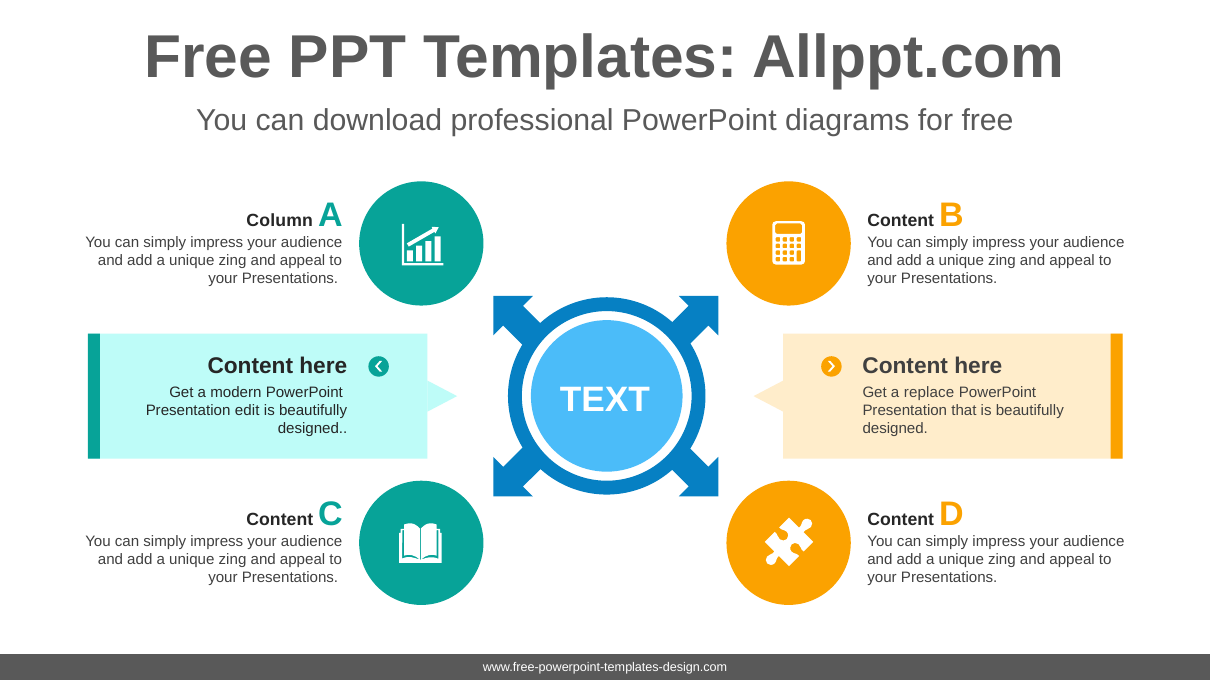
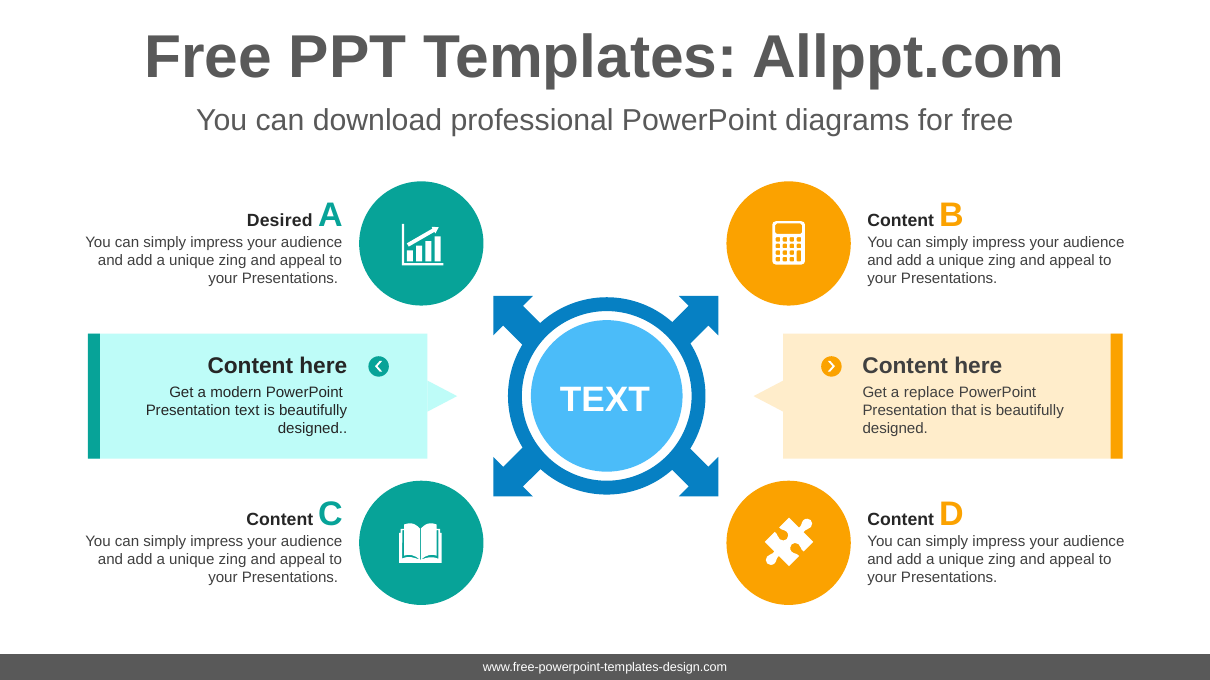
Column: Column -> Desired (280, 221)
Presentation edit: edit -> text (247, 411)
